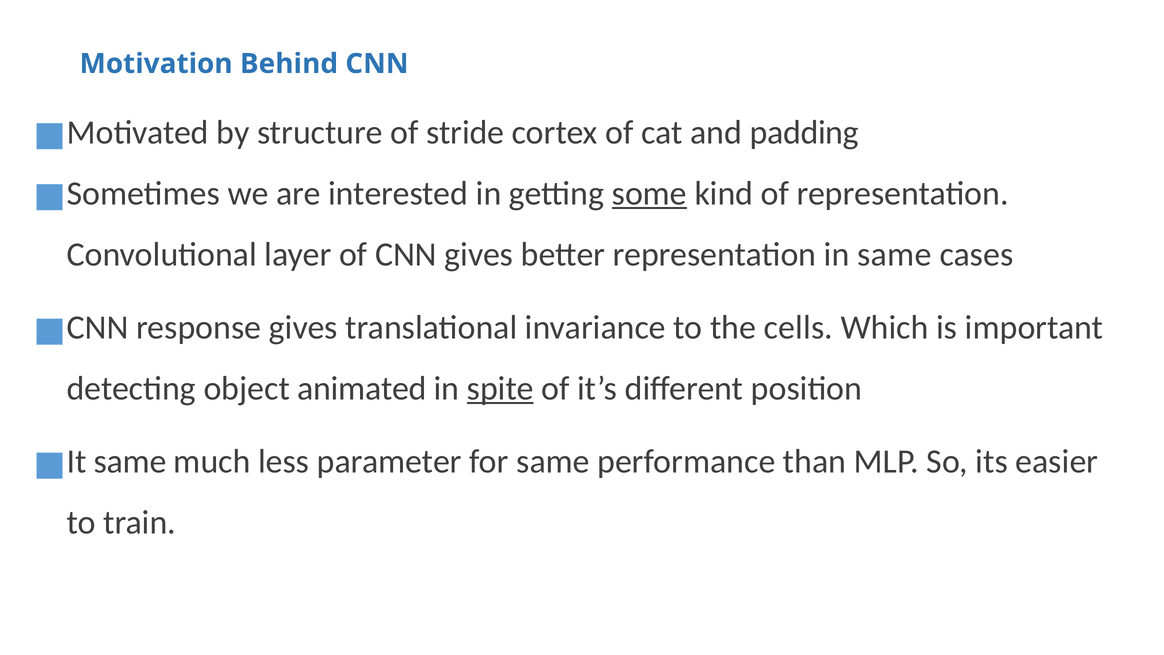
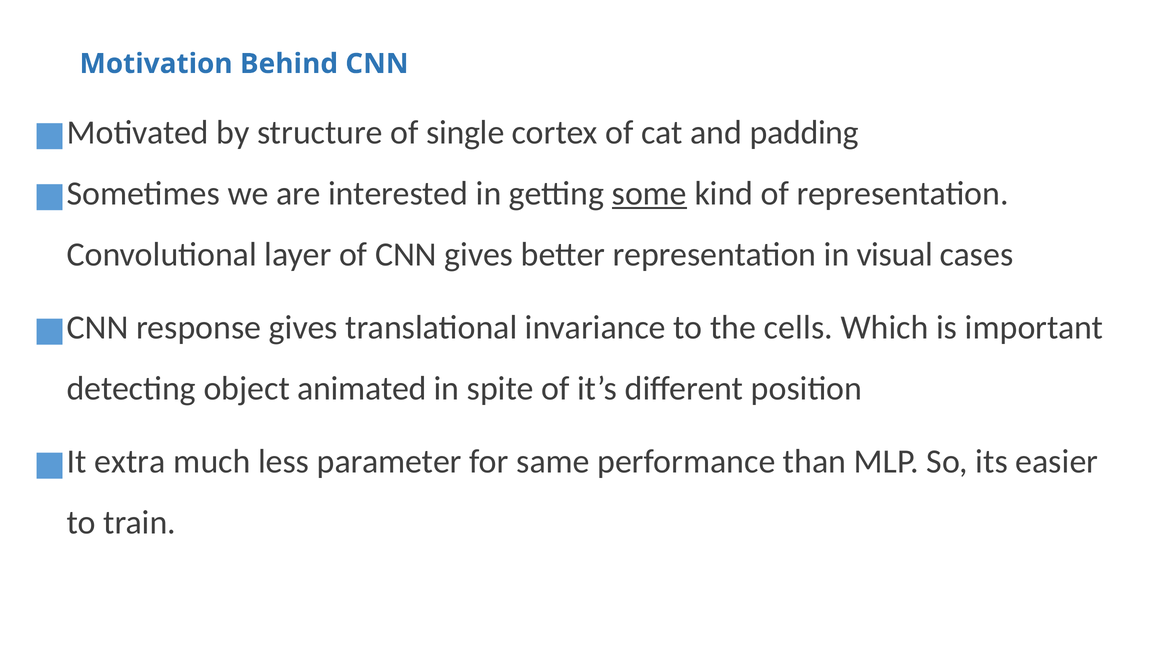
stride: stride -> single (465, 132)
in same: same -> visual (895, 254)
spite underline: present -> none (500, 388)
same: same -> extra (130, 461)
